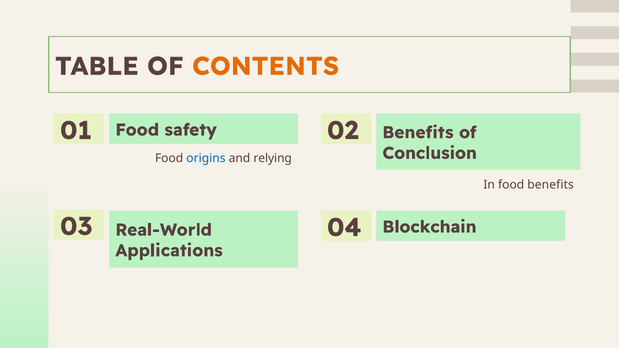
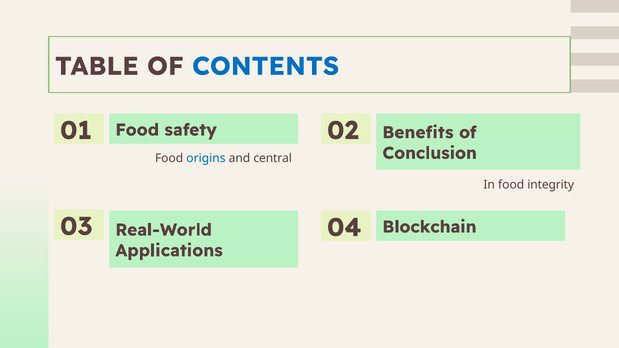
CONTENTS colour: orange -> blue (266, 66)
relying: relying -> central (273, 158)
food benefits: benefits -> integrity (551, 185)
